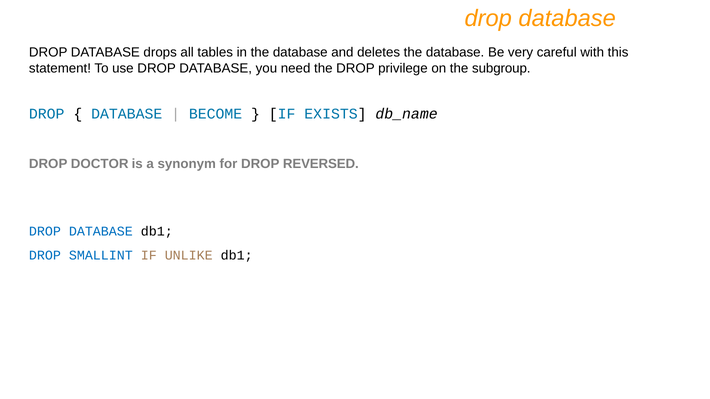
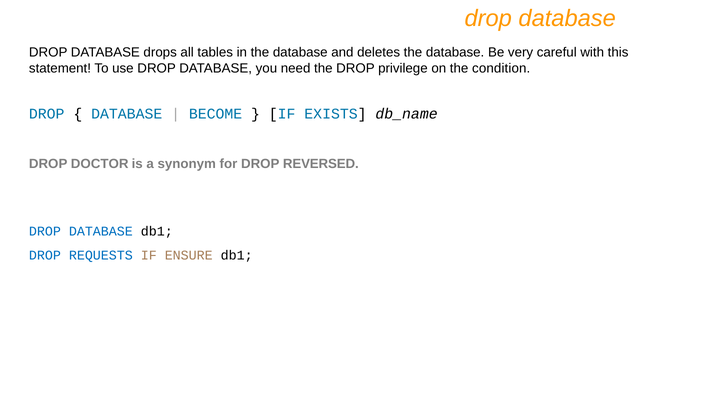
subgroup: subgroup -> condition (501, 68)
SMALLINT: SMALLINT -> REQUESTS (101, 256)
UNLIKE: UNLIKE -> ENSURE (189, 256)
